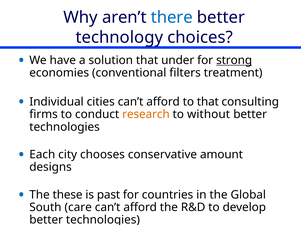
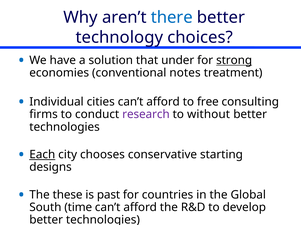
filters: filters -> notes (185, 73)
to that: that -> free (208, 102)
research colour: orange -> purple (146, 115)
Each underline: none -> present (42, 155)
amount: amount -> starting (221, 155)
care: care -> time (78, 208)
